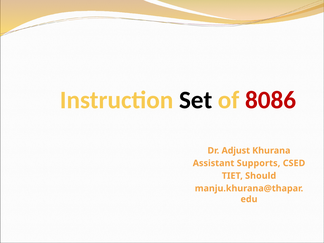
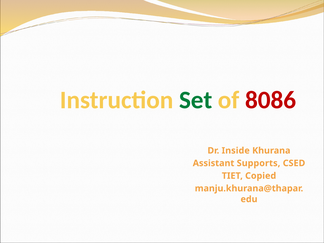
Set colour: black -> green (196, 100)
Adjust: Adjust -> Inside (236, 151)
Should: Should -> Copied (261, 176)
